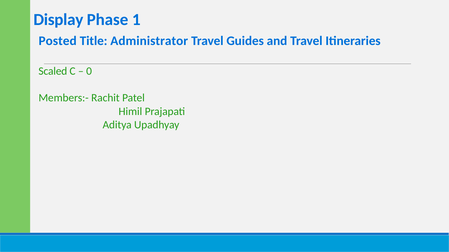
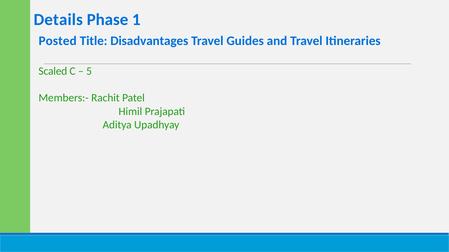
Display: Display -> Details (58, 20)
Administrator: Administrator -> Disadvantages (149, 41)
0: 0 -> 5 (89, 71)
